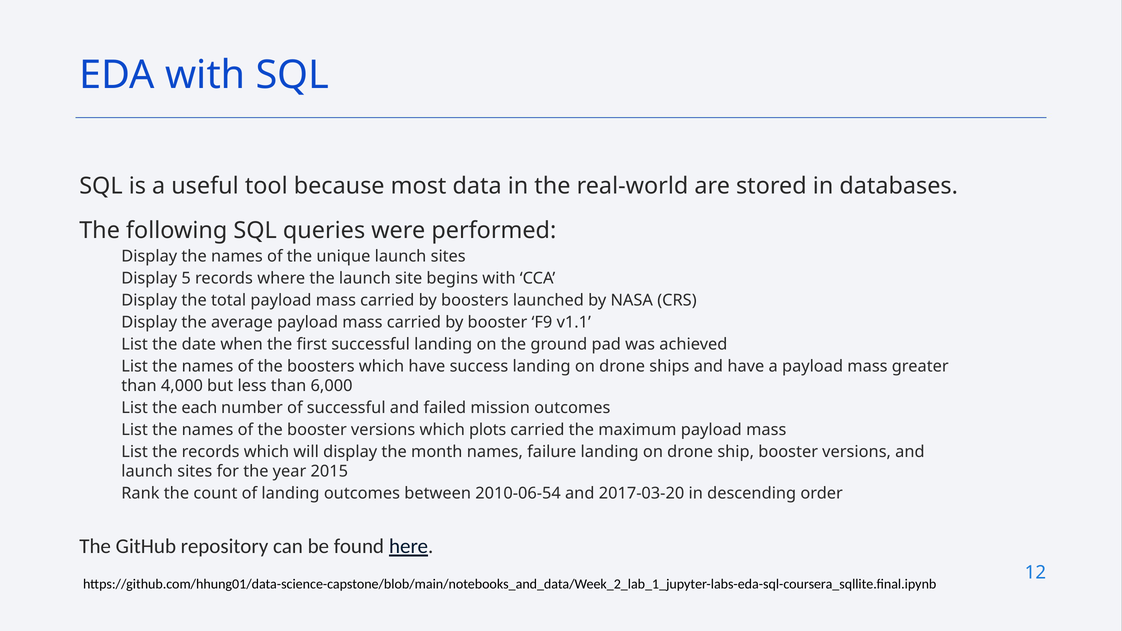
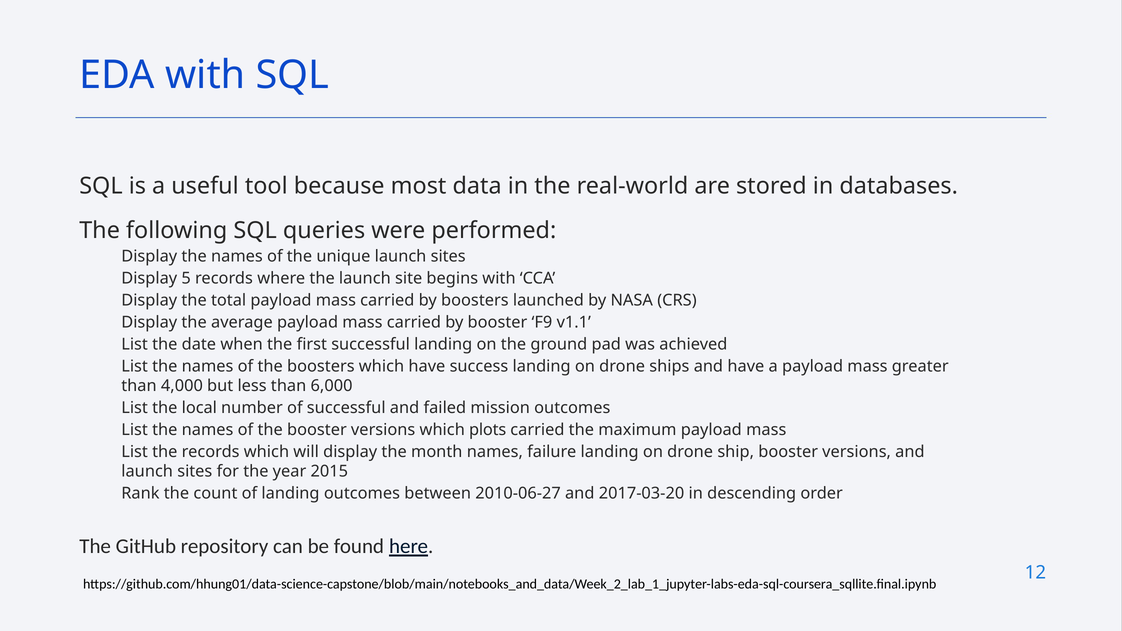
each: each -> local (199, 408)
2010-06-54: 2010-06-54 -> 2010-06-27 (518, 494)
